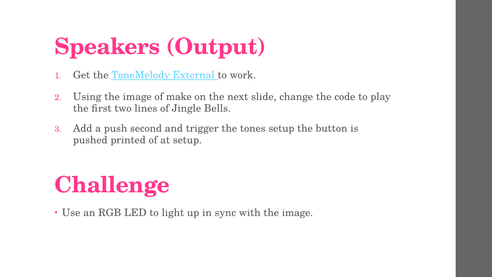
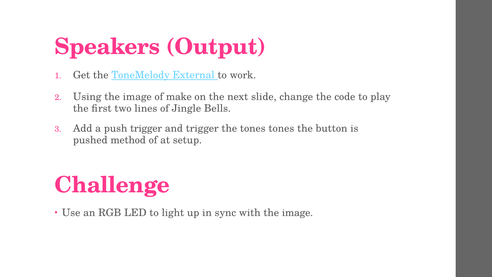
push second: second -> trigger (146, 128)
tones setup: setup -> tones (281, 128)
printed: printed -> method (128, 140)
